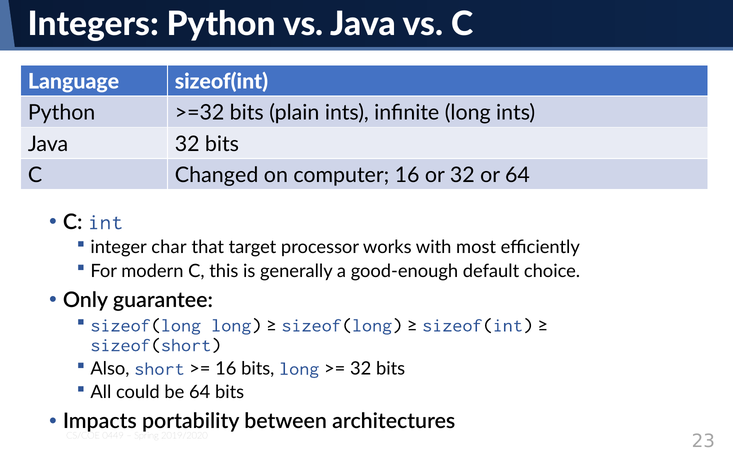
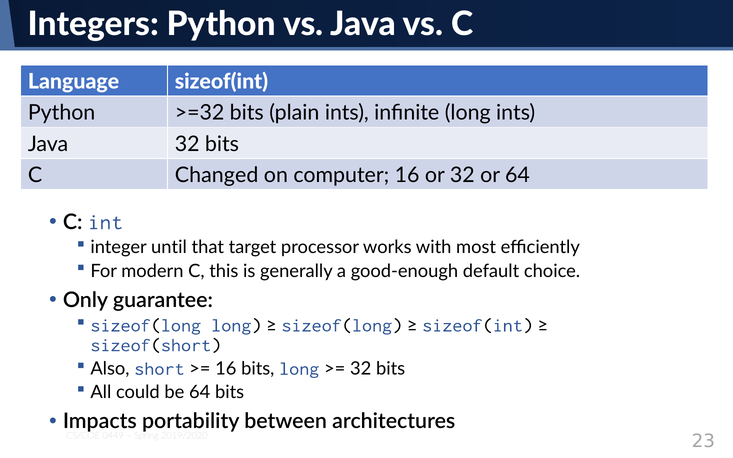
char: char -> until (169, 247)
